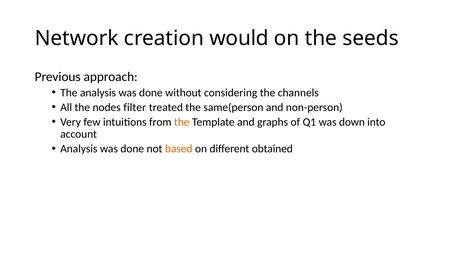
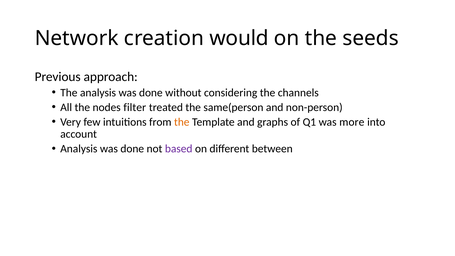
down: down -> more (352, 122)
based colour: orange -> purple (179, 149)
obtained: obtained -> between (272, 149)
